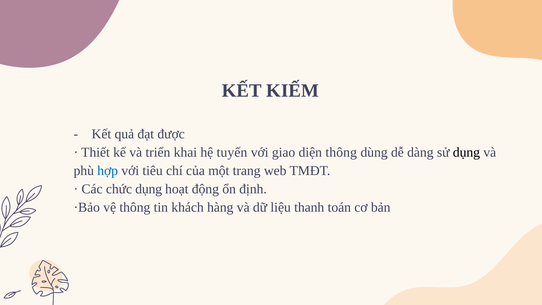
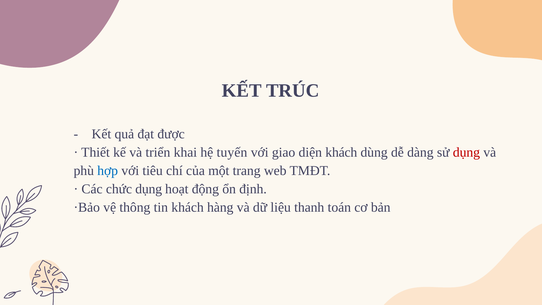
KIẾM: KIẾM -> TRÚC (293, 91)
diện thông: thông -> khách (341, 152)
dụng colour: black -> red (466, 152)
